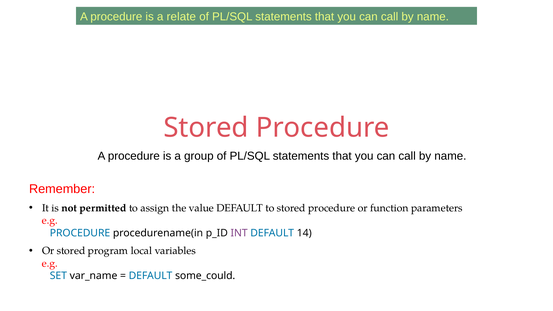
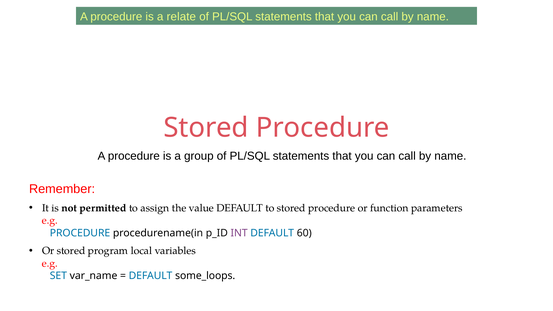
14: 14 -> 60 (304, 233)
some_could: some_could -> some_loops (205, 276)
